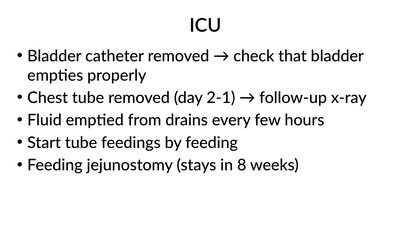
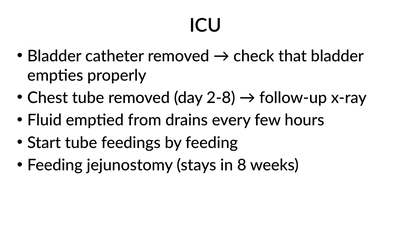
2-1: 2-1 -> 2-8 (221, 98)
